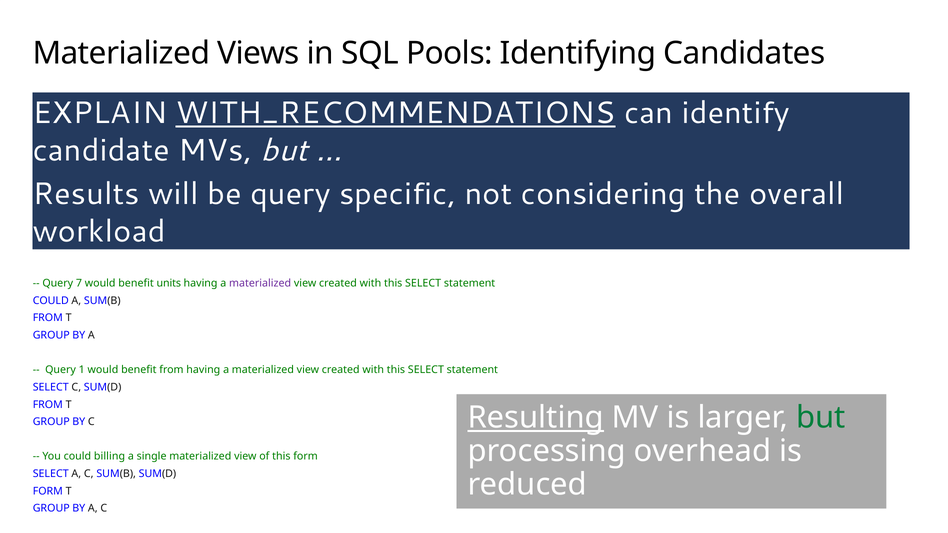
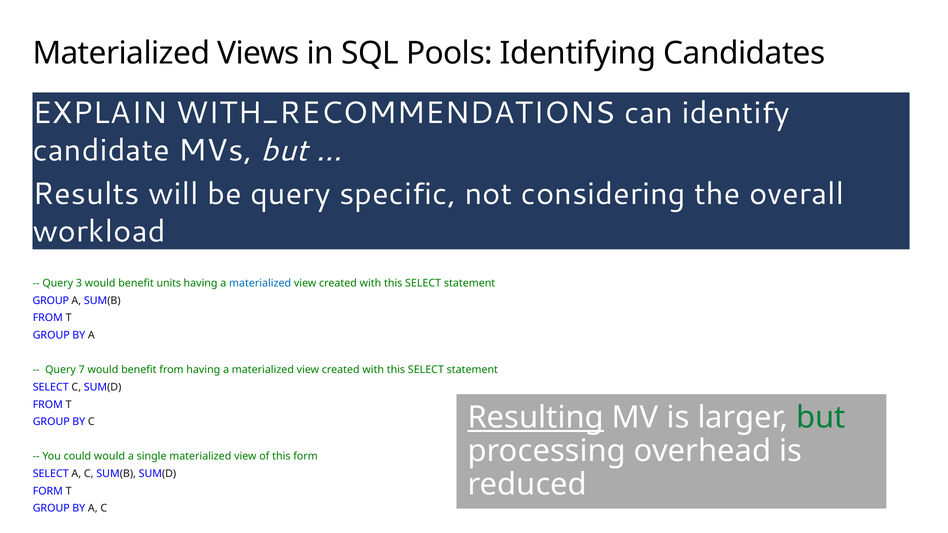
WITH_RECOMMENDATIONS underline: present -> none (396, 113)
7: 7 -> 3 (79, 283)
materialized colour: purple -> blue (260, 283)
COULD: COULD -> GROUP (51, 301)
1: 1 -> 7 (82, 370)
could billing: billing -> would (110, 457)
